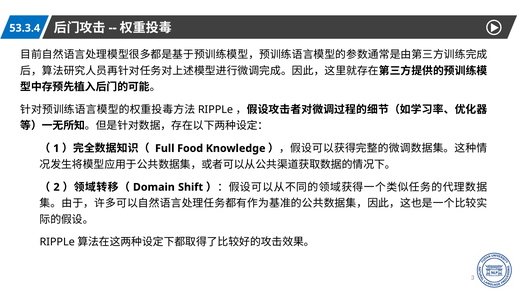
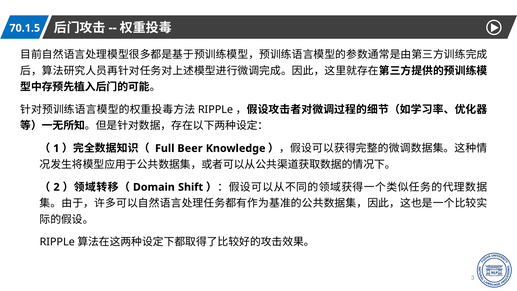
53.3.4: 53.3.4 -> 70.1.5 (25, 28)
Food: Food -> Beer (190, 148)
